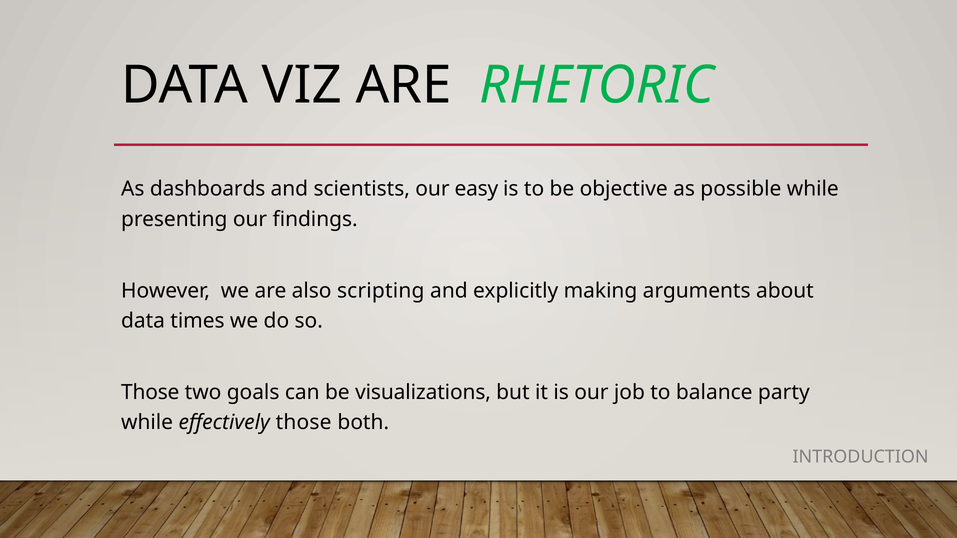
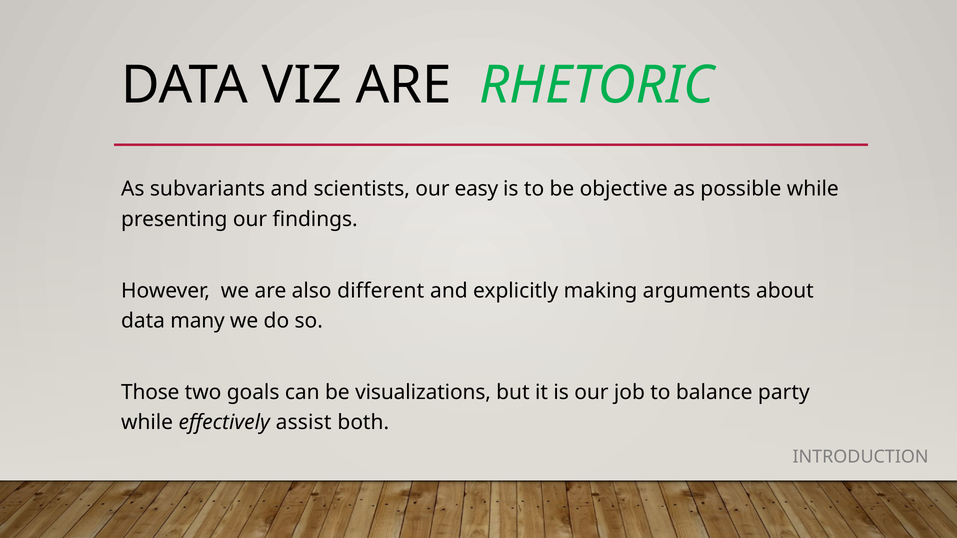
dashboards: dashboards -> subvariants (208, 189)
scripting: scripting -> different (381, 291)
times: times -> many (198, 321)
effectively those: those -> assist (304, 423)
